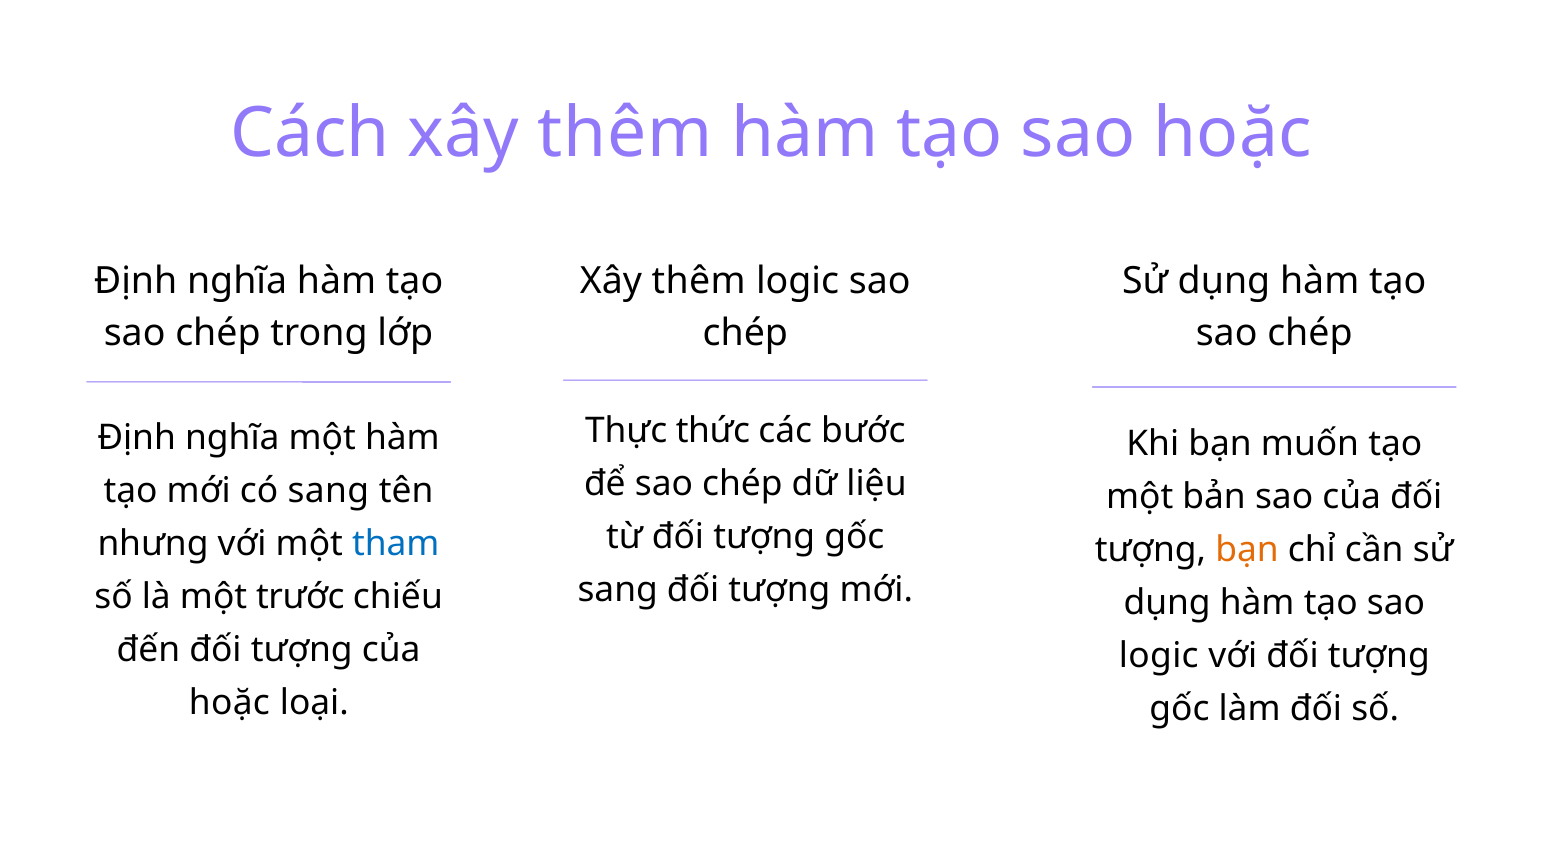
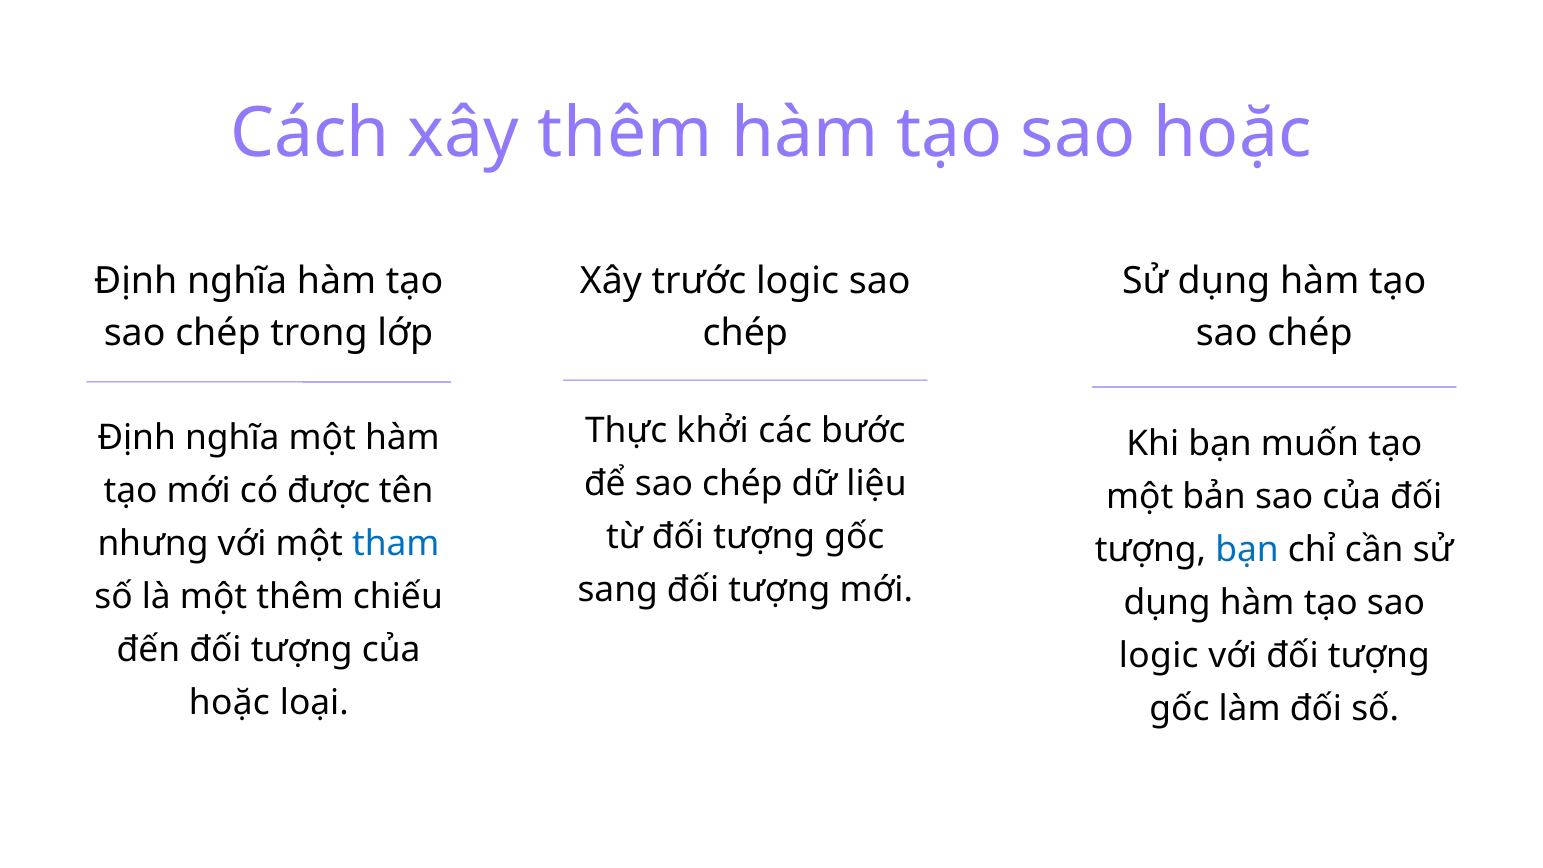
thêm: thêm -> trước (699, 281)
thức: thức -> khởi (713, 431)
có sang: sang -> được (329, 491)
bạn colour: orange -> blue (1247, 550)
một trước: trước -> thêm (300, 597)
